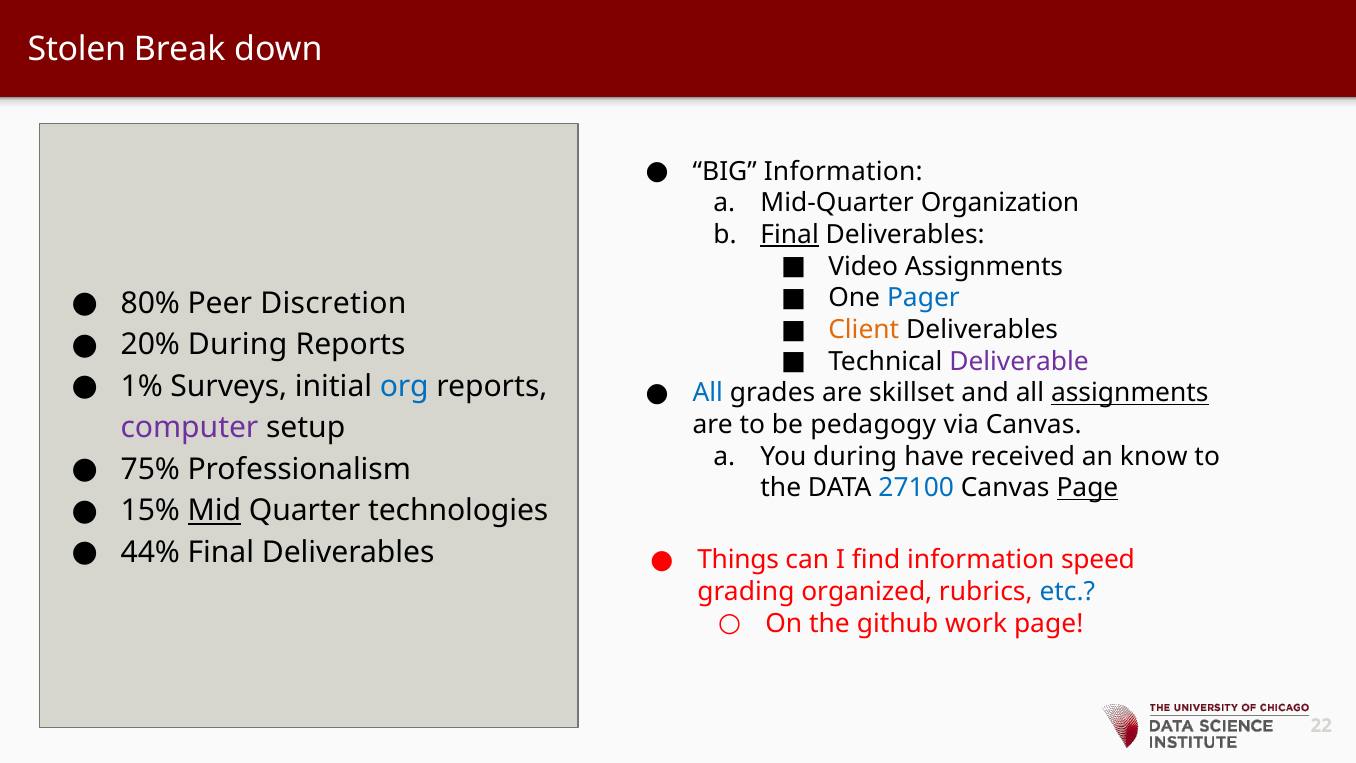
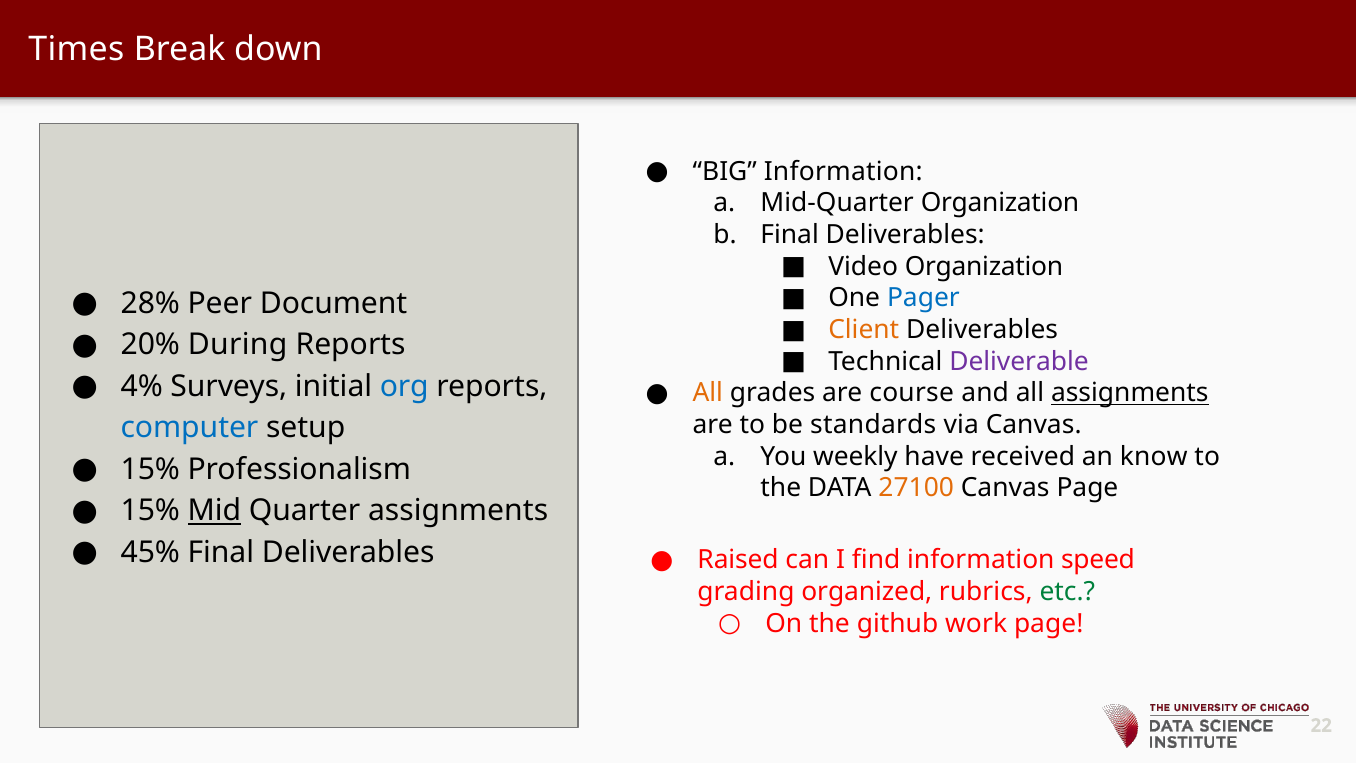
Stolen: Stolen -> Times (76, 49)
Final underline: present -> none (790, 235)
Video Assignments: Assignments -> Organization (984, 266)
80%: 80% -> 28% (150, 303)
Discretion: Discretion -> Document (334, 303)
1%: 1% -> 4% (142, 386)
All colour: blue -> orange (708, 393)
skillset: skillset -> course (912, 393)
pedagogy: pedagogy -> standards (873, 425)
computer colour: purple -> blue (190, 428)
You during: during -> weekly (855, 456)
75%: 75% -> 15% (150, 469)
27100 colour: blue -> orange (916, 488)
Page underline: present -> none (1087, 488)
Quarter technologies: technologies -> assignments (458, 511)
44%: 44% -> 45% (150, 552)
Things: Things -> Raised (738, 560)
etc colour: blue -> green (1067, 592)
